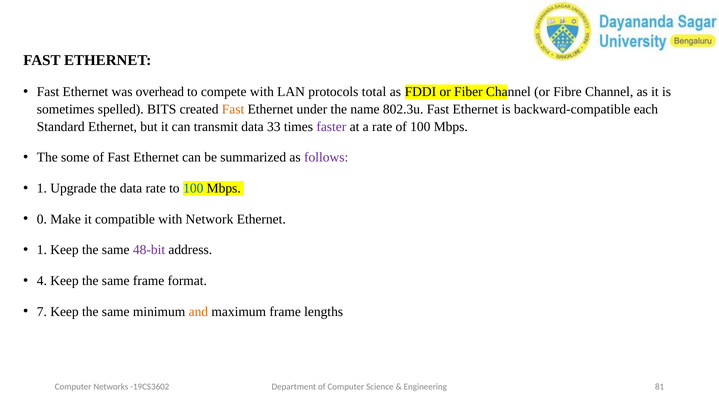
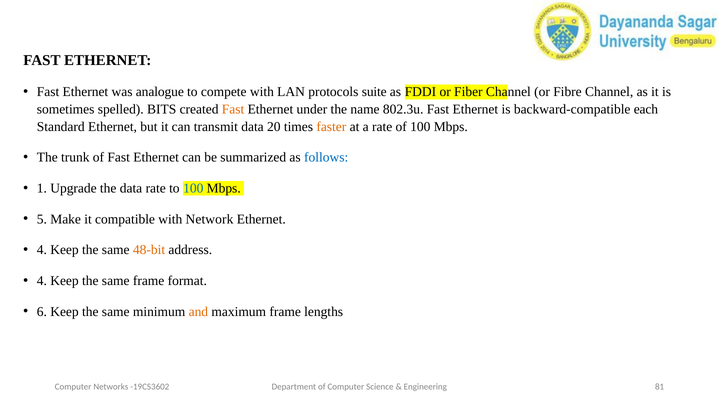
overhead: overhead -> analogue (160, 92)
total: total -> suite (374, 92)
33: 33 -> 20 (274, 126)
faster colour: purple -> orange (331, 126)
some: some -> trunk (75, 157)
follows colour: purple -> blue (326, 157)
0: 0 -> 5 (42, 219)
1: 1 -> 4 (42, 250)
48-bit colour: purple -> orange (149, 250)
7: 7 -> 6 (42, 311)
